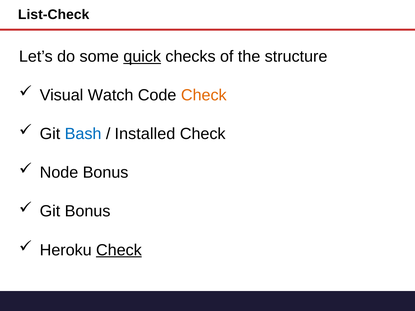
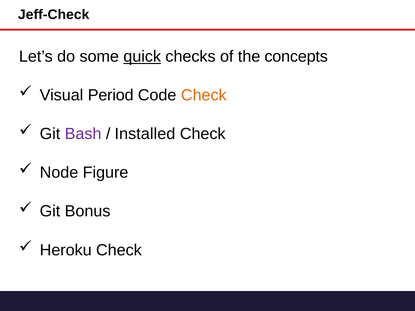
List-Check: List-Check -> Jeff-Check (54, 15)
structure: structure -> concepts (296, 56)
Watch: Watch -> Period (111, 95)
Bash colour: blue -> purple (83, 134)
Node Bonus: Bonus -> Figure (106, 173)
Check underline: present -> none (119, 250)
